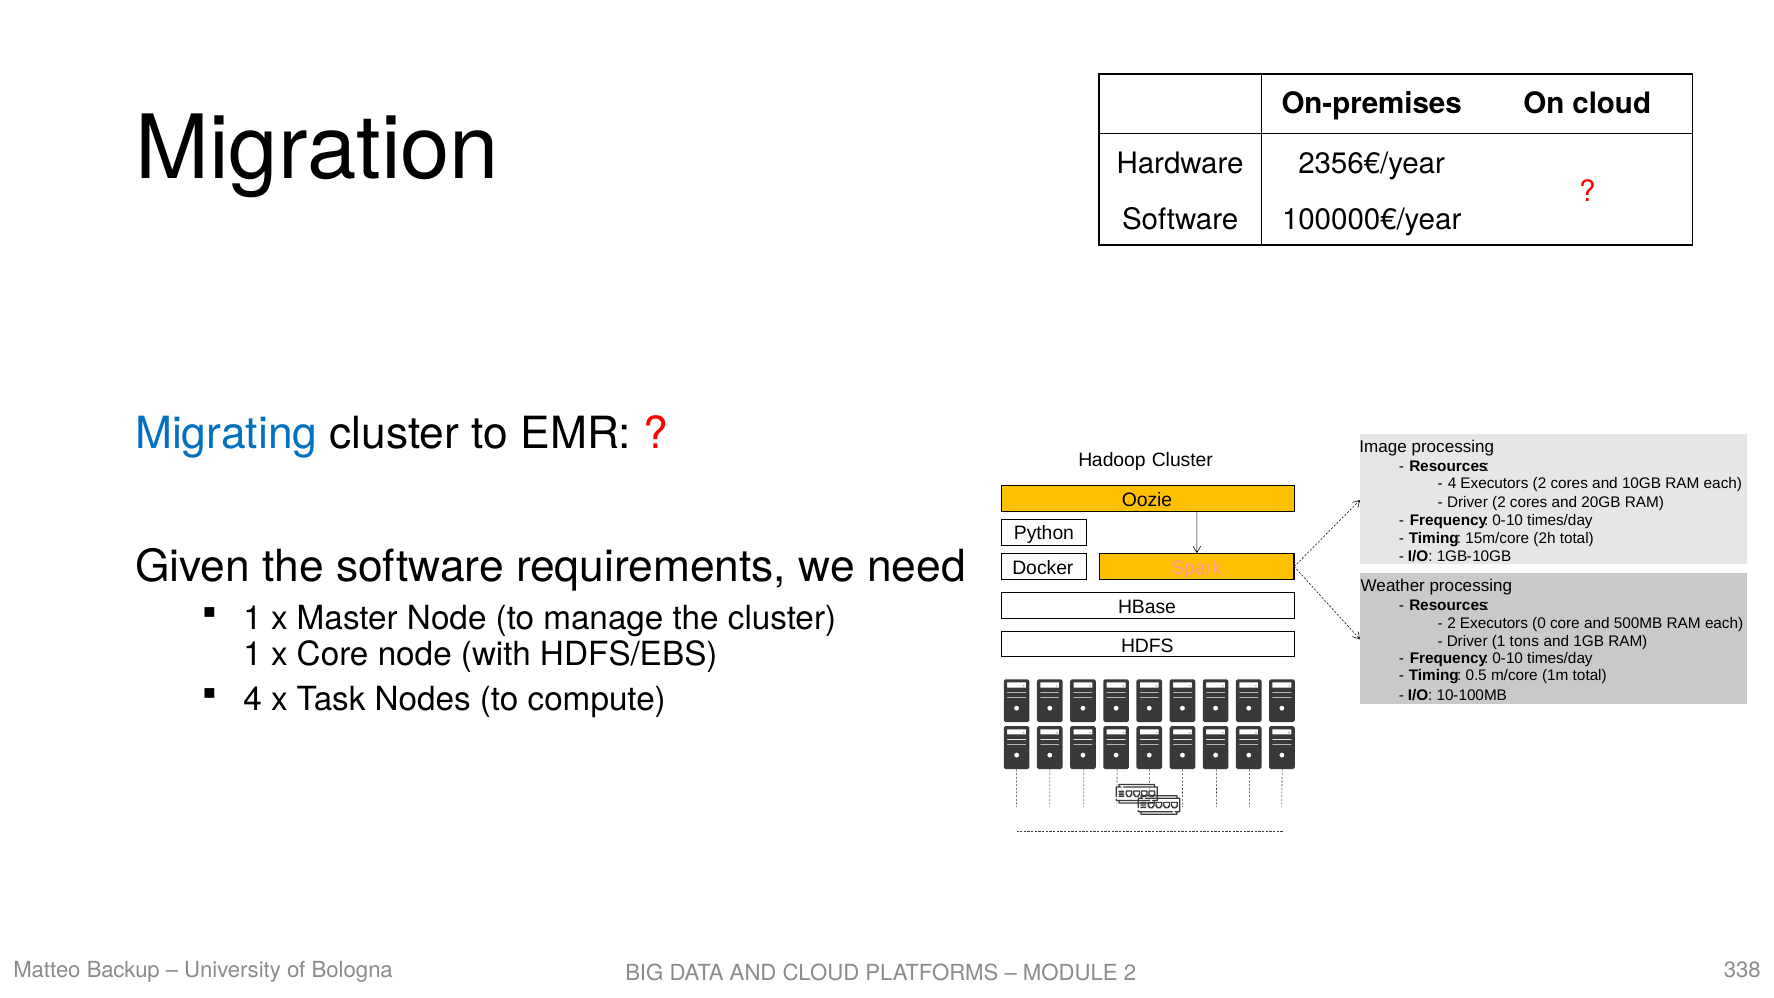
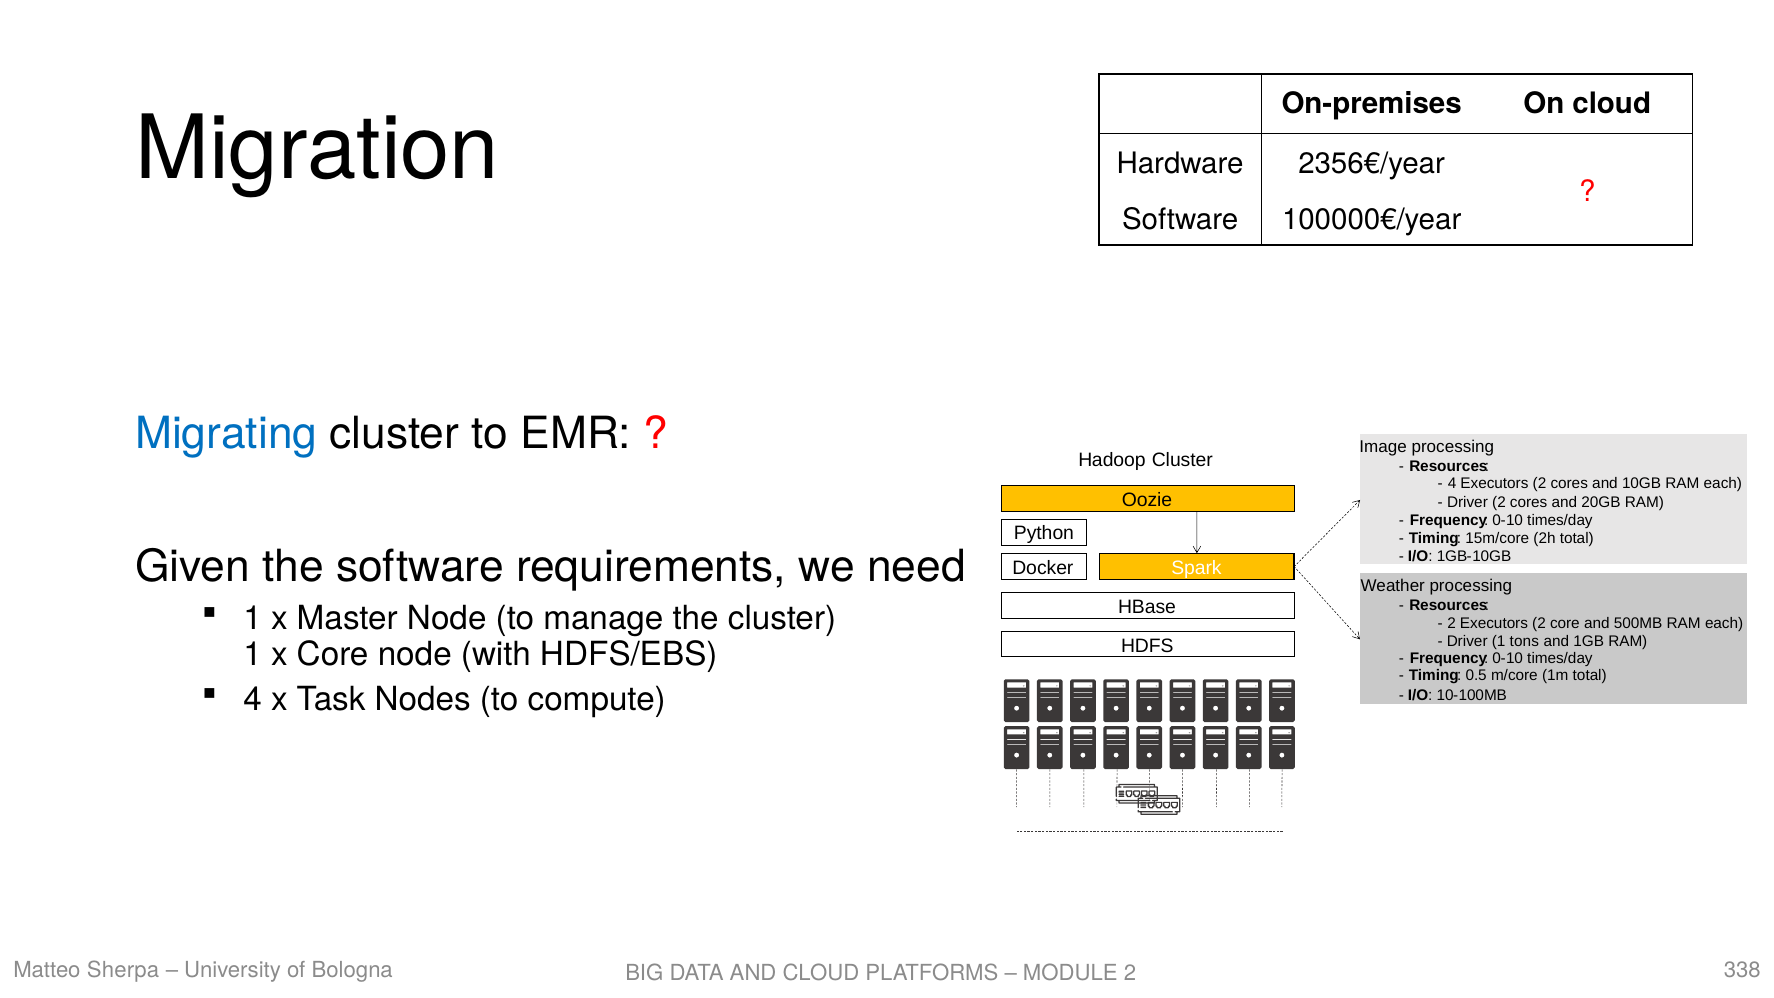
Spark colour: pink -> white (1196, 568)
2 Executors 0: 0 -> 2 (1539, 623)
Backup: Backup -> Sherpa (123, 970)
